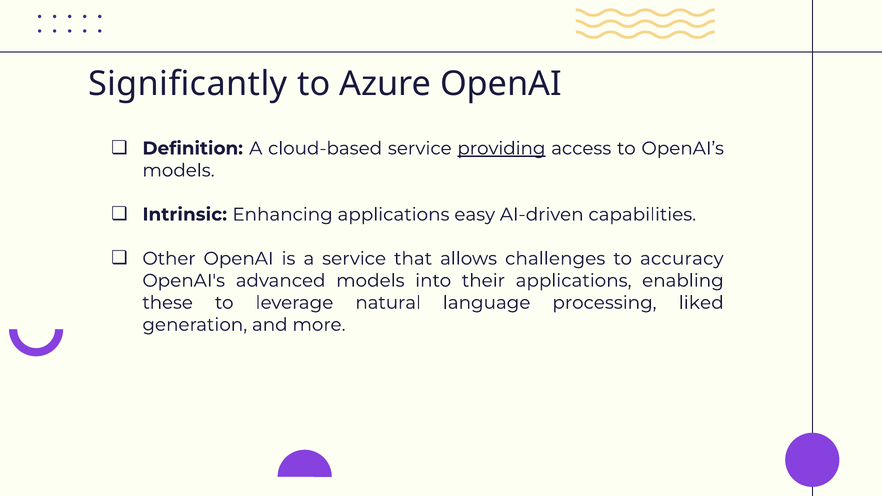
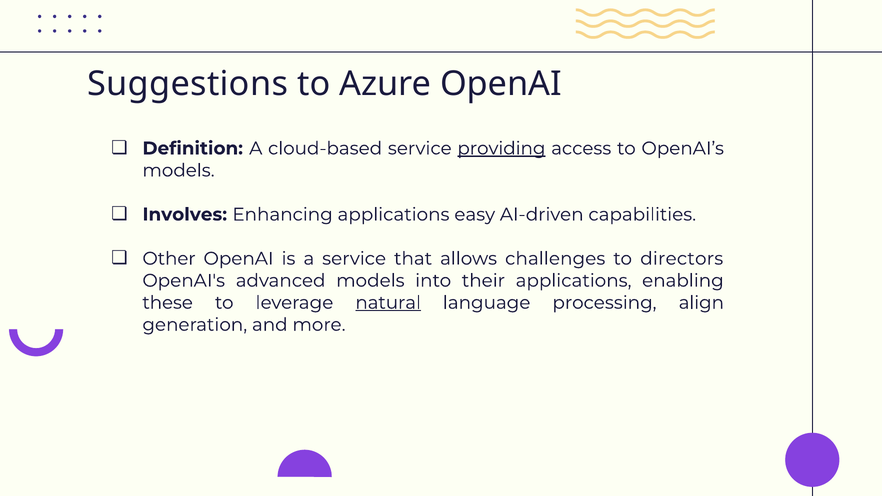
Significantly: Significantly -> Suggestions (188, 84)
Intrinsic: Intrinsic -> Involves (185, 215)
accuracy: accuracy -> directors (682, 259)
natural underline: none -> present (388, 303)
liked: liked -> align (701, 303)
